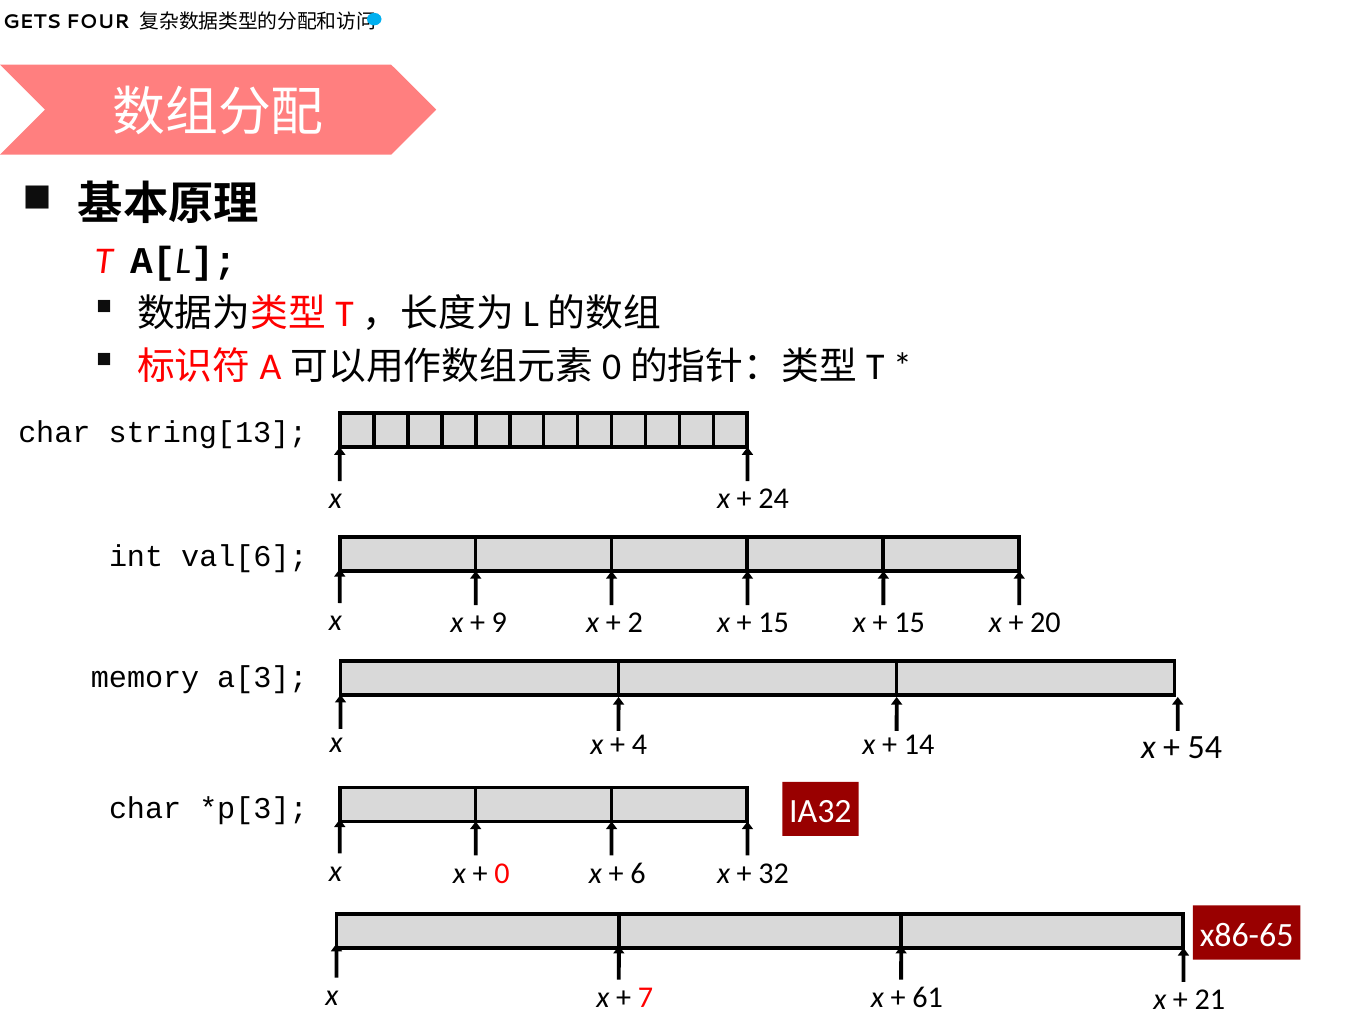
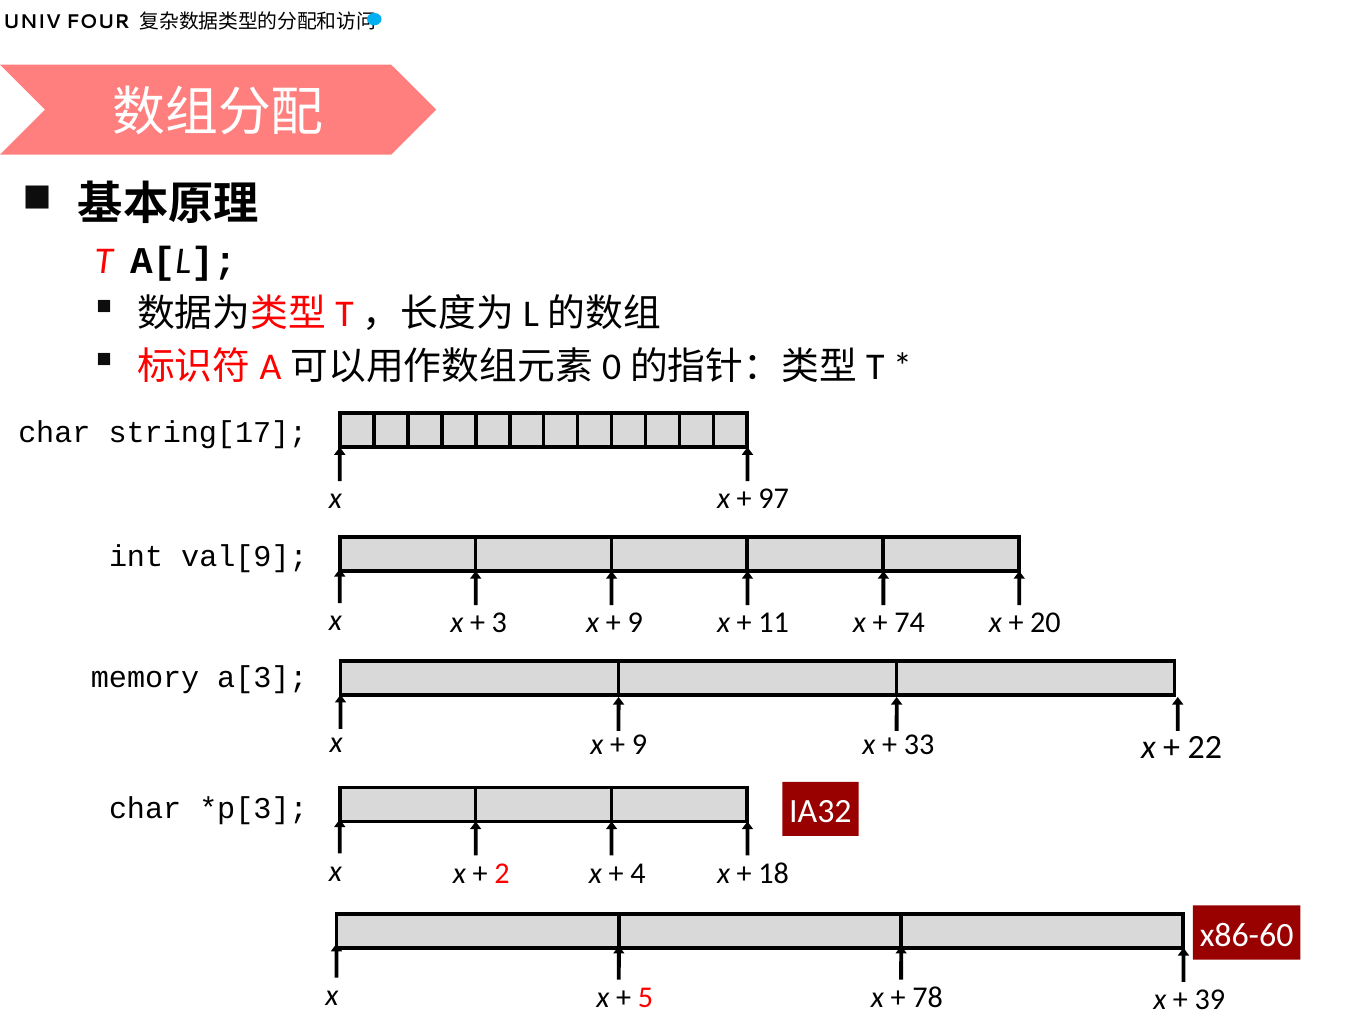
GETS: GETS -> UNIV (32, 22)
string[13: string[13 -> string[17 (208, 433)
24: 24 -> 97 (774, 499)
val[6: val[6 -> val[9 (244, 557)
9: 9 -> 3 (499, 623)
2: 2 -> 9 (635, 623)
15: 15 -> 11 (774, 623)
15: 15 -> 74 (910, 623)
4: 4 -> 9 (639, 745)
14: 14 -> 33 (919, 745)
54: 54 -> 22 (1205, 747)
0: 0 -> 2 (502, 873)
6: 6 -> 4 (638, 873)
32: 32 -> 18 (774, 873)
x86-65: x86-65 -> x86-60 (1247, 935)
7: 7 -> 5 (645, 998)
61: 61 -> 78 (928, 998)
21: 21 -> 39 (1210, 1000)
